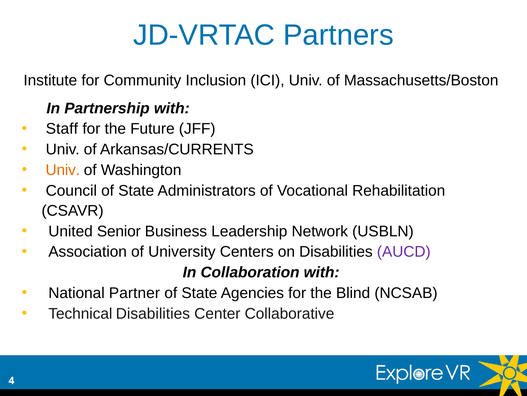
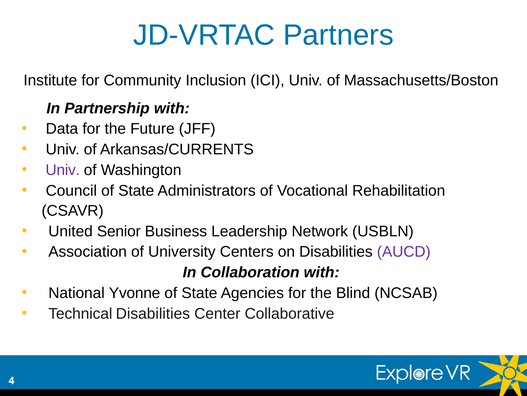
Staff: Staff -> Data (62, 129)
Univ colour: orange -> purple (63, 170)
Partner: Partner -> Yvonne (135, 293)
